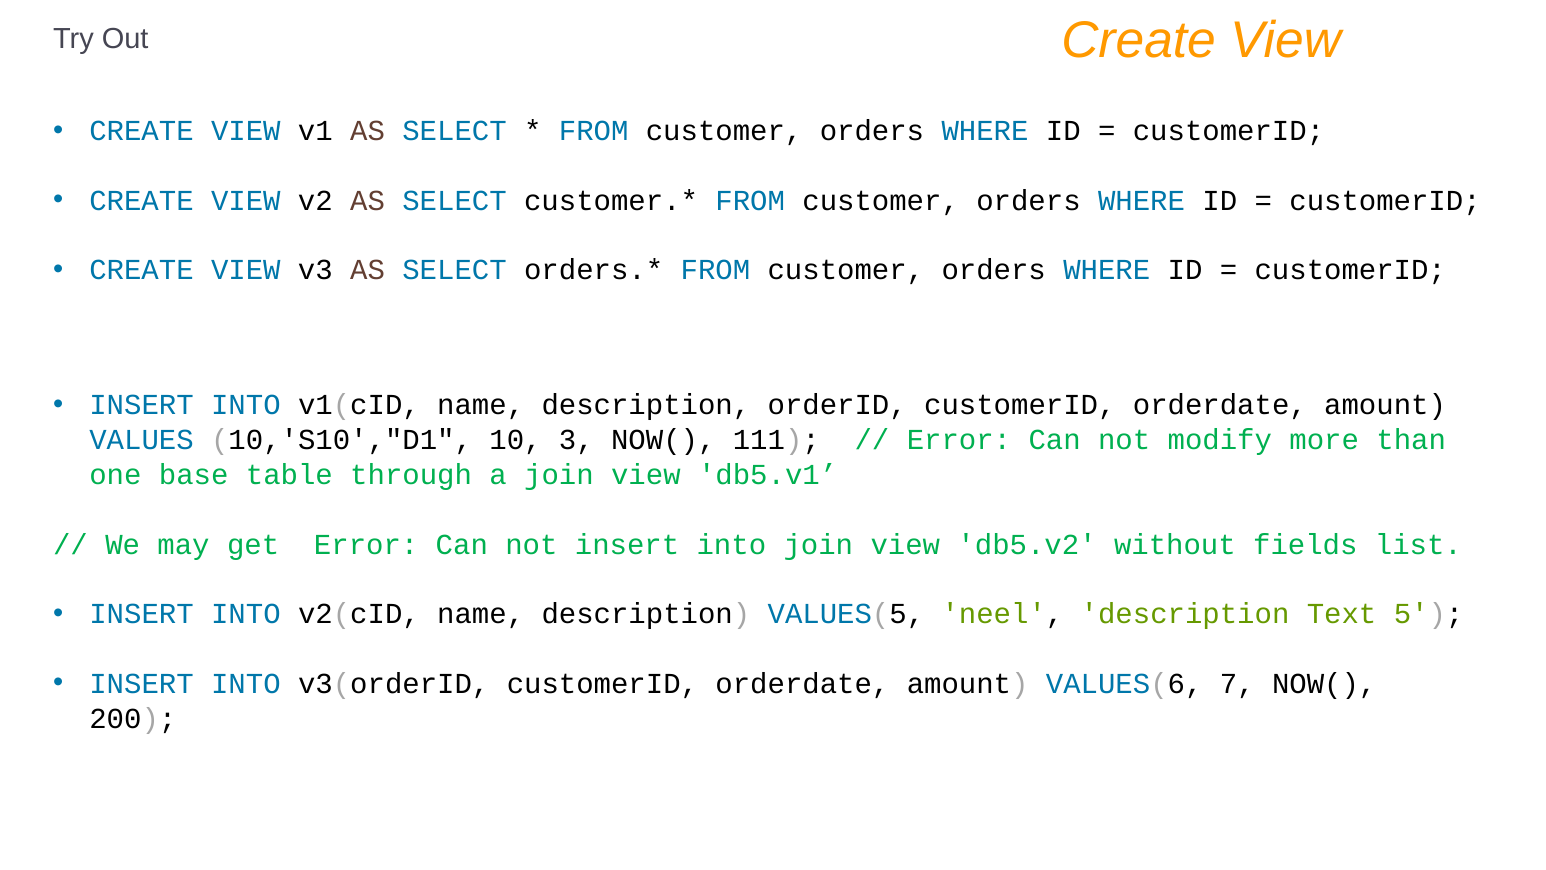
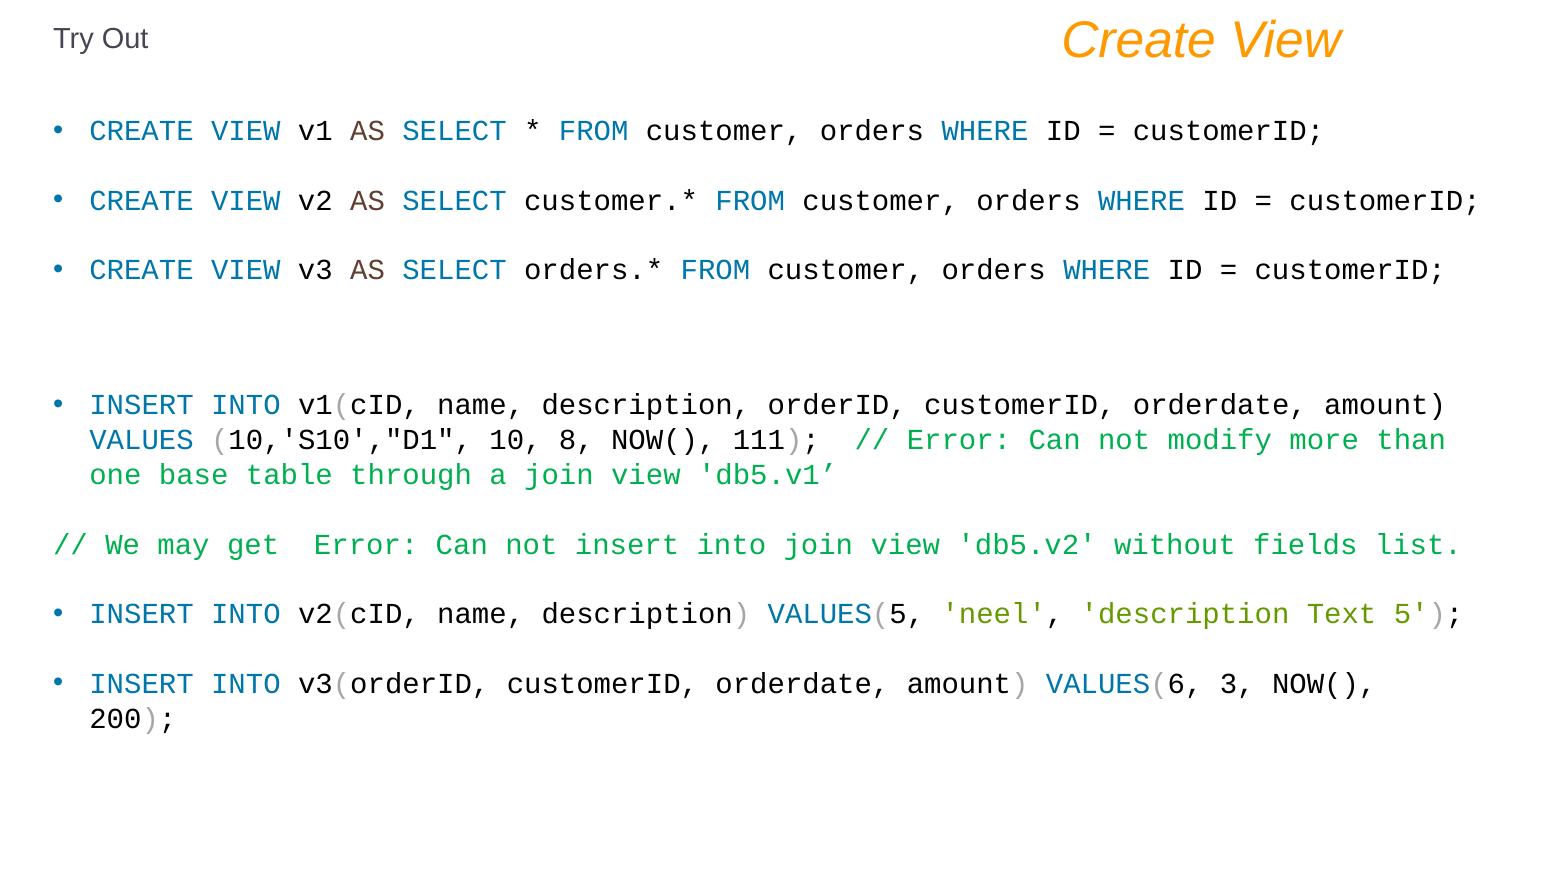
3: 3 -> 8 (576, 440)
7: 7 -> 3 (1237, 683)
